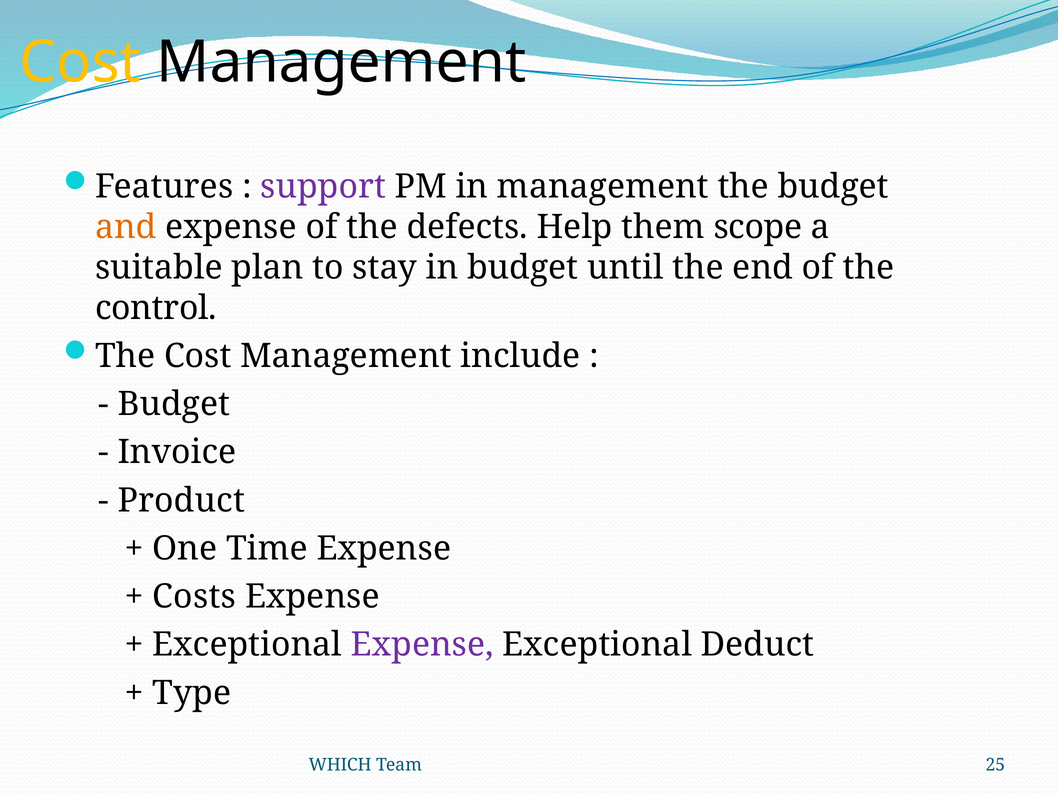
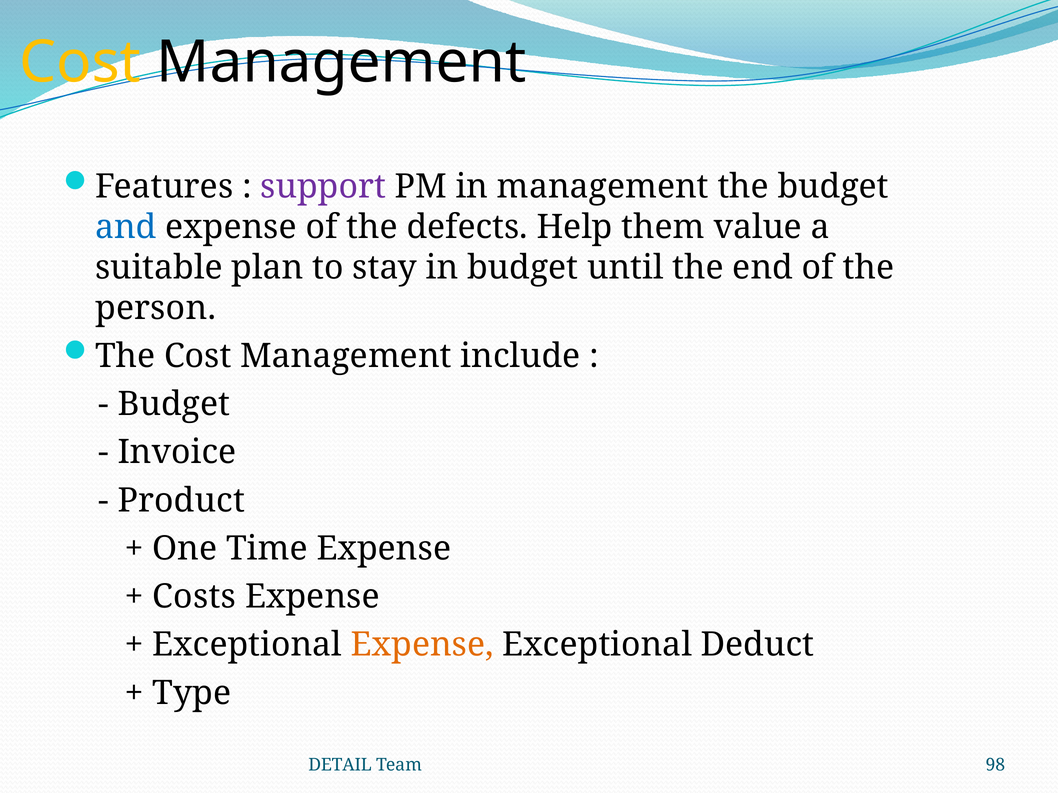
and colour: orange -> blue (126, 227)
scope: scope -> value (758, 227)
control: control -> person (156, 308)
Expense colour: purple -> orange (422, 645)
WHICH: WHICH -> DETAIL (340, 765)
25: 25 -> 98 (995, 765)
